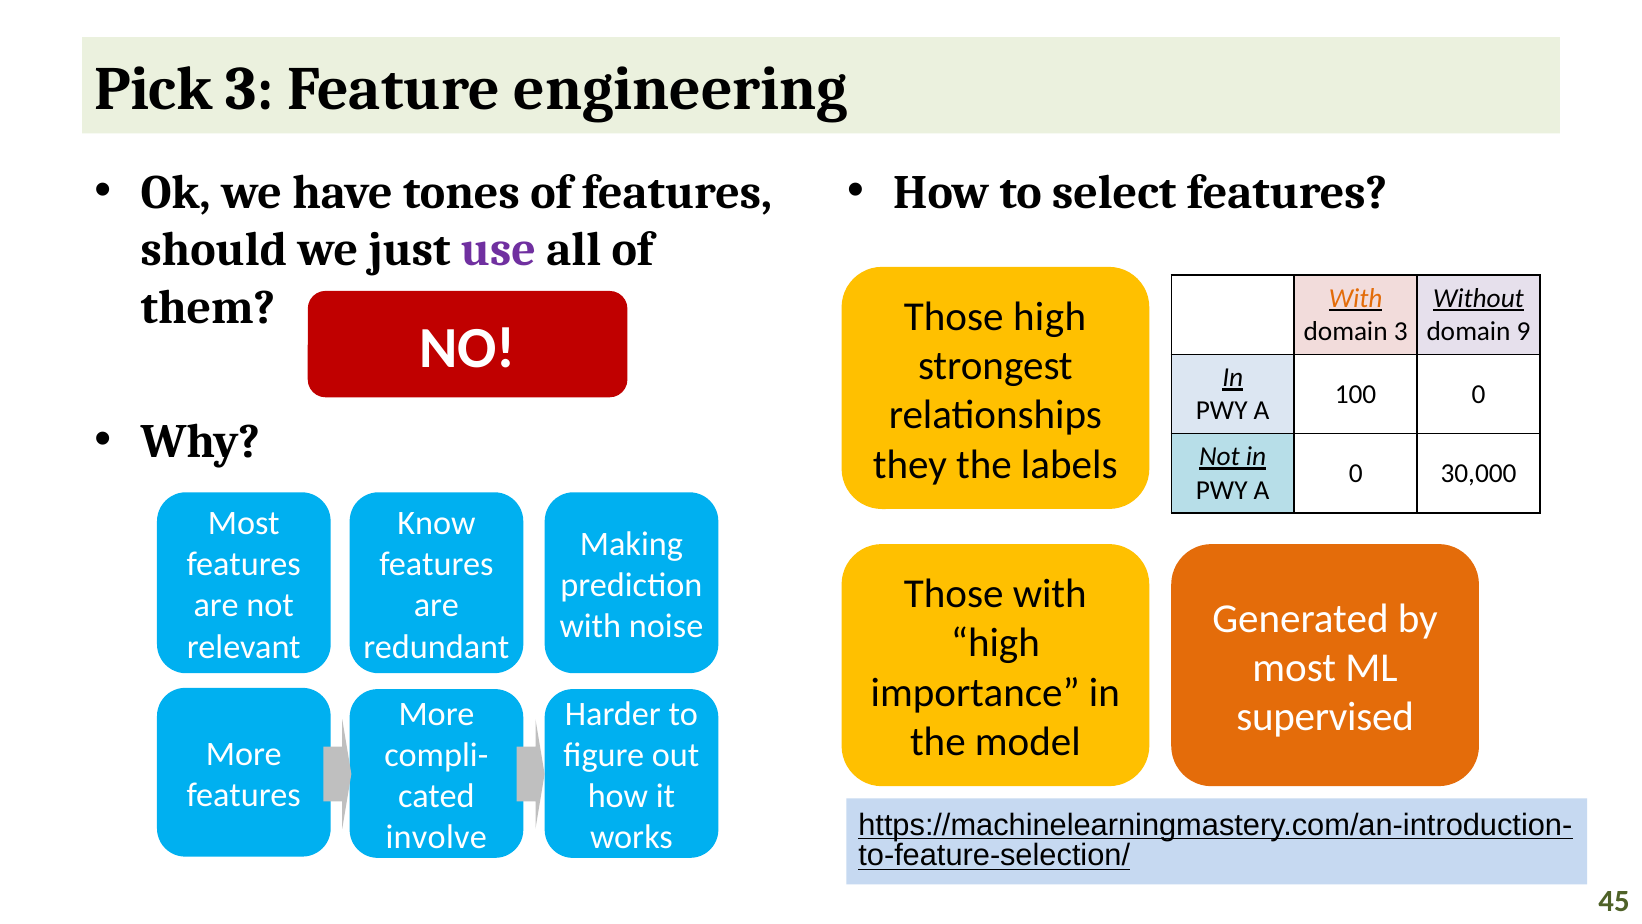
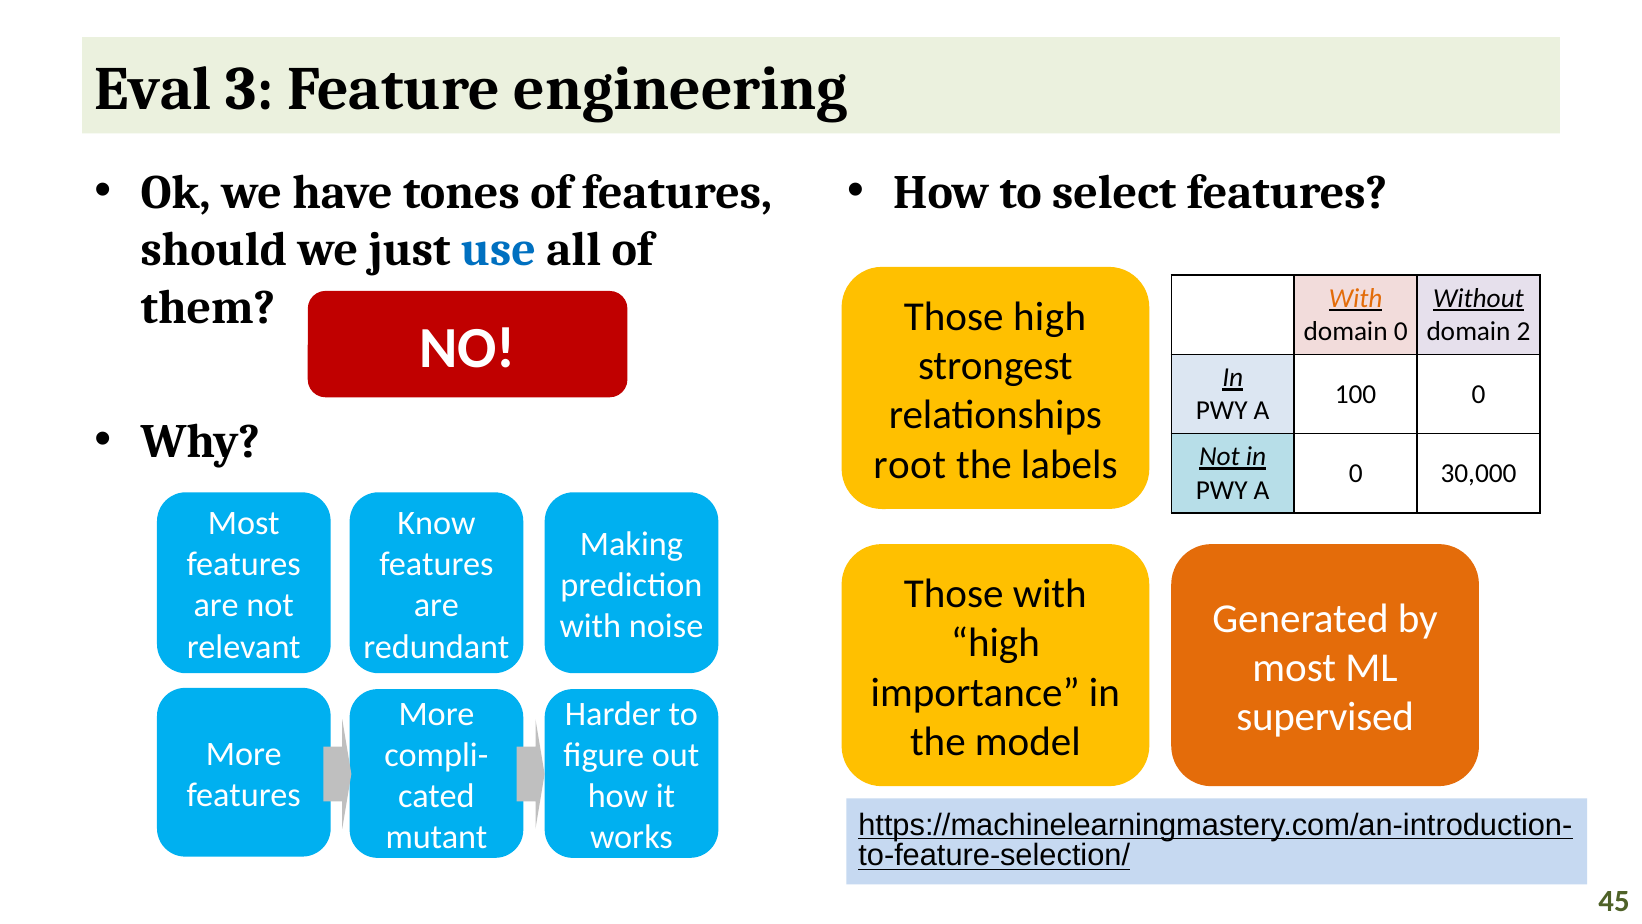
Pick: Pick -> Eval (153, 89)
use colour: purple -> blue (498, 250)
domain 3: 3 -> 0 (1401, 332)
9: 9 -> 2 (1524, 332)
they: they -> root (910, 464)
involve: involve -> mutant (436, 837)
